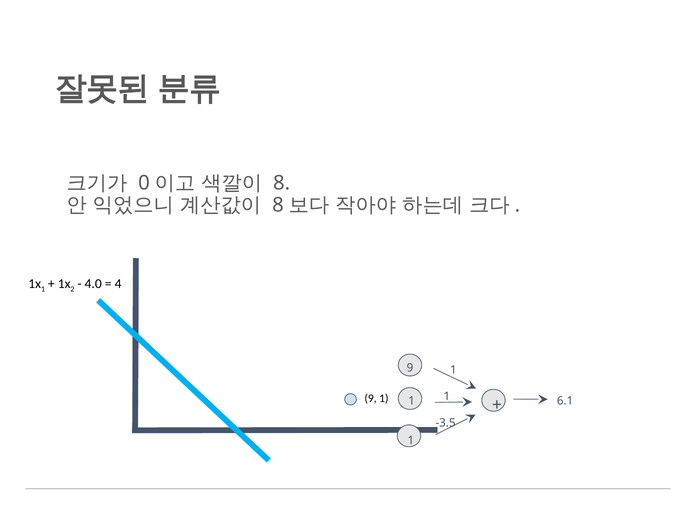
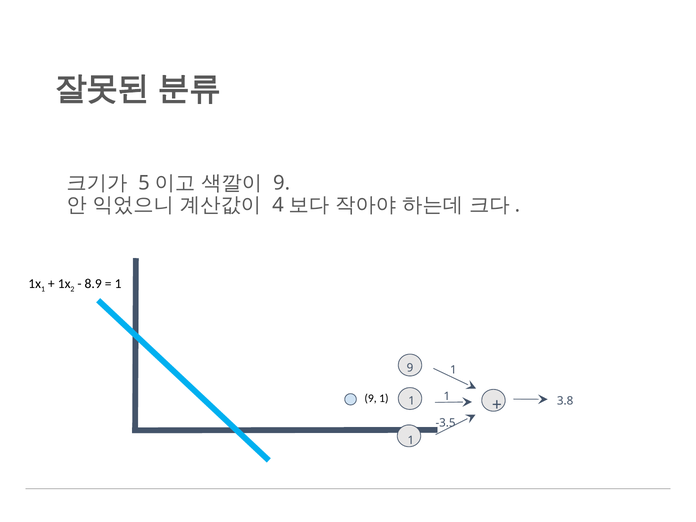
0: 0 -> 5 (144, 183)
8: 8 -> 9 (282, 183)
8: 8 -> 4 (278, 205)
4.0: 4.0 -> 8.9 (93, 284)
4: 4 -> 1 (118, 284)
6.1: 6.1 -> 3.8 (565, 401)
